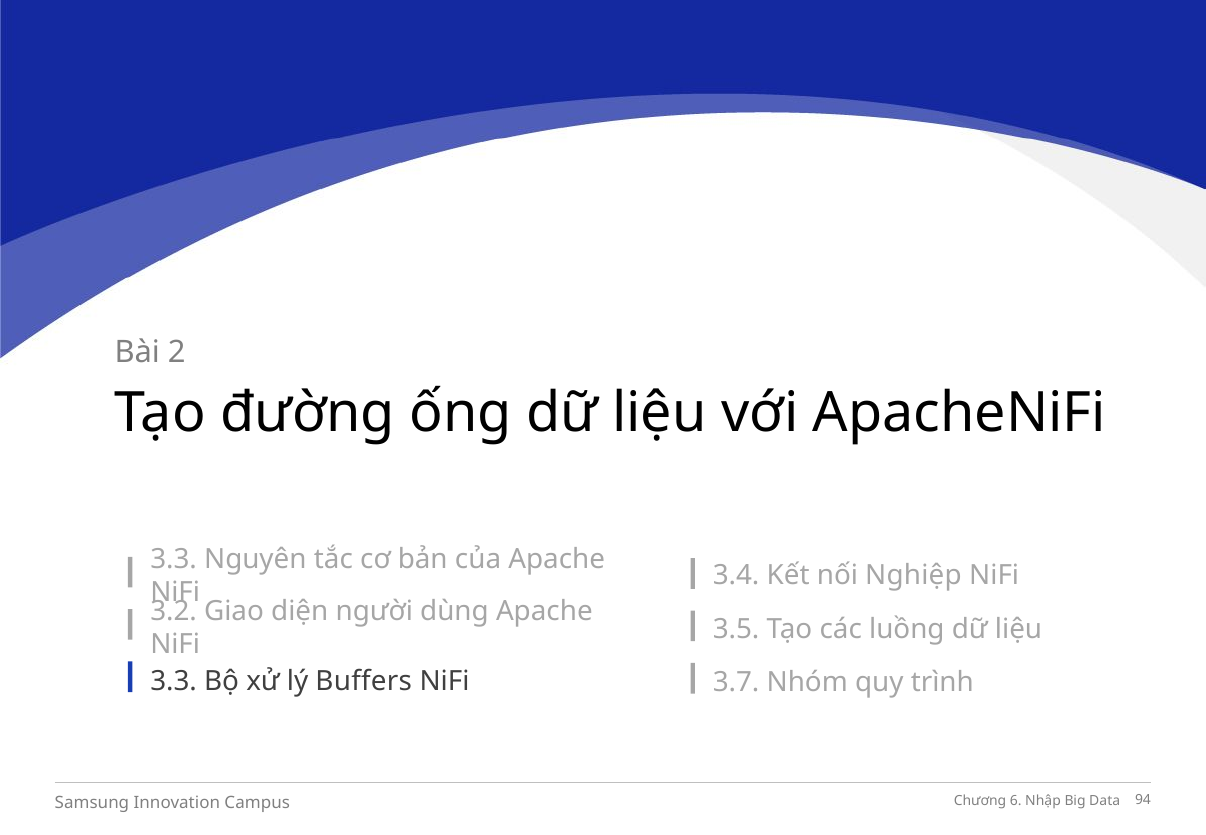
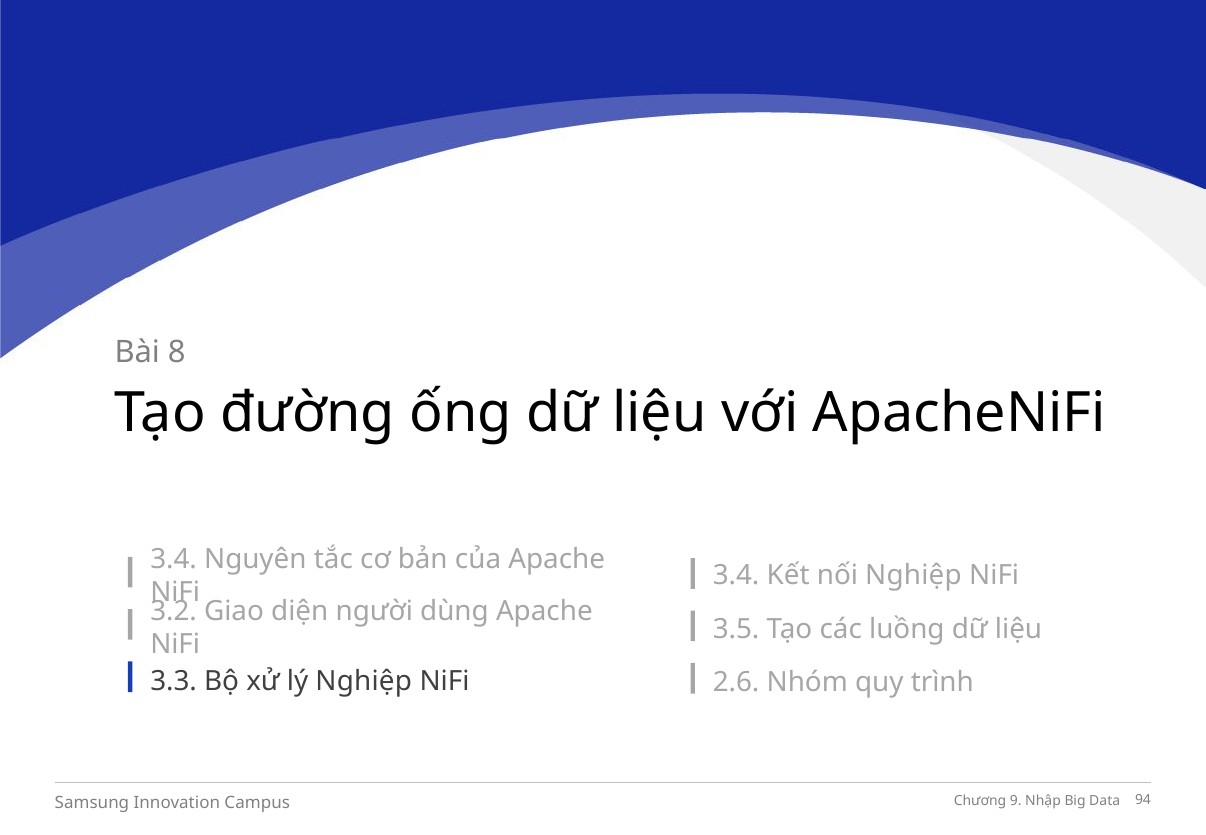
2: 2 -> 8 (177, 352)
3.3: 3.3 -> 3.4 (174, 559)
lý Buffers: Buffers -> Nghiệp (364, 681)
3.7: 3.7 -> 2.6 (736, 682)
6: 6 -> 9 (1016, 800)
